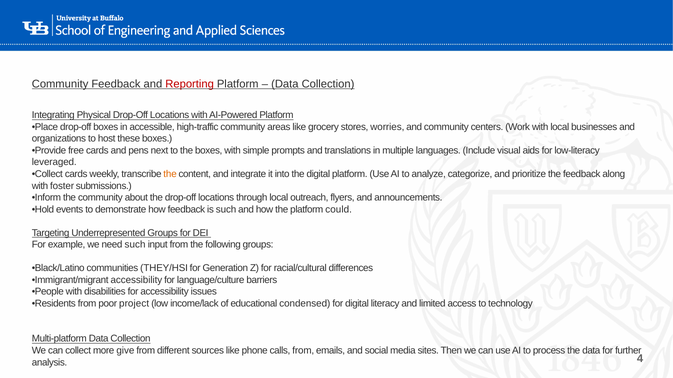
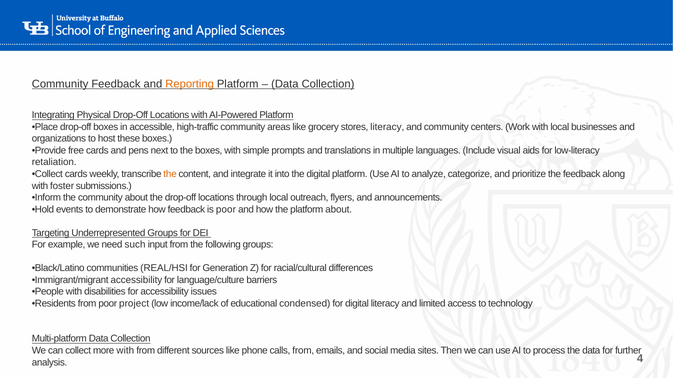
Reporting colour: red -> orange (190, 84)
stores worries: worries -> literacy (387, 127)
leveraged: leveraged -> retaliation (54, 162)
is such: such -> poor (226, 210)
platform could: could -> about (339, 210)
THEY/HSI: THEY/HSI -> REAL/HSI (164, 269)
more give: give -> with (125, 351)
